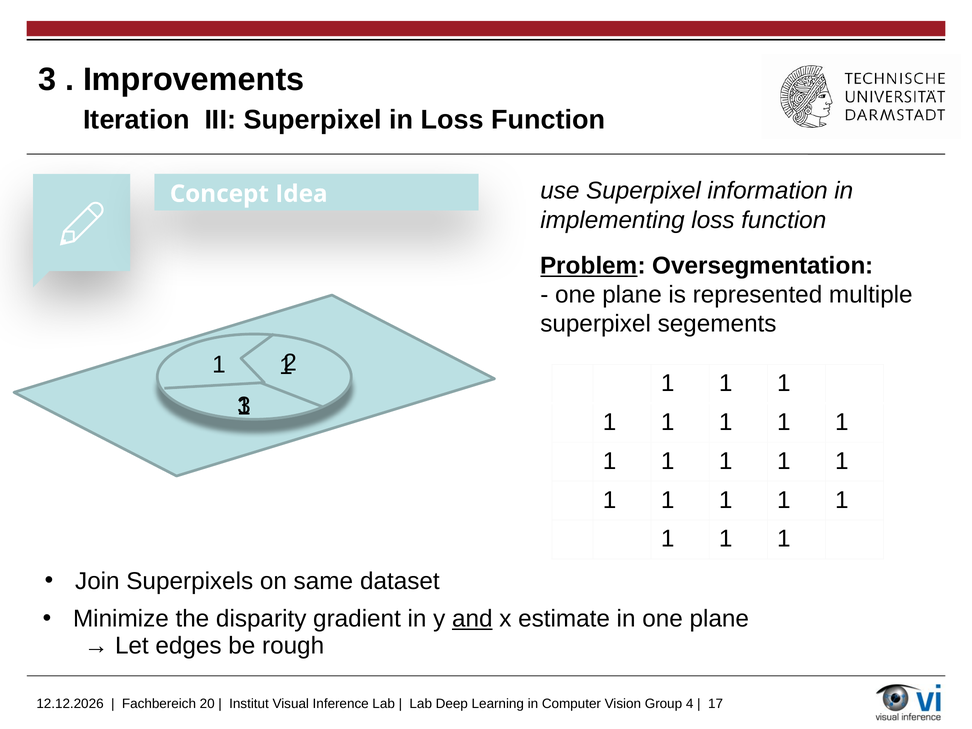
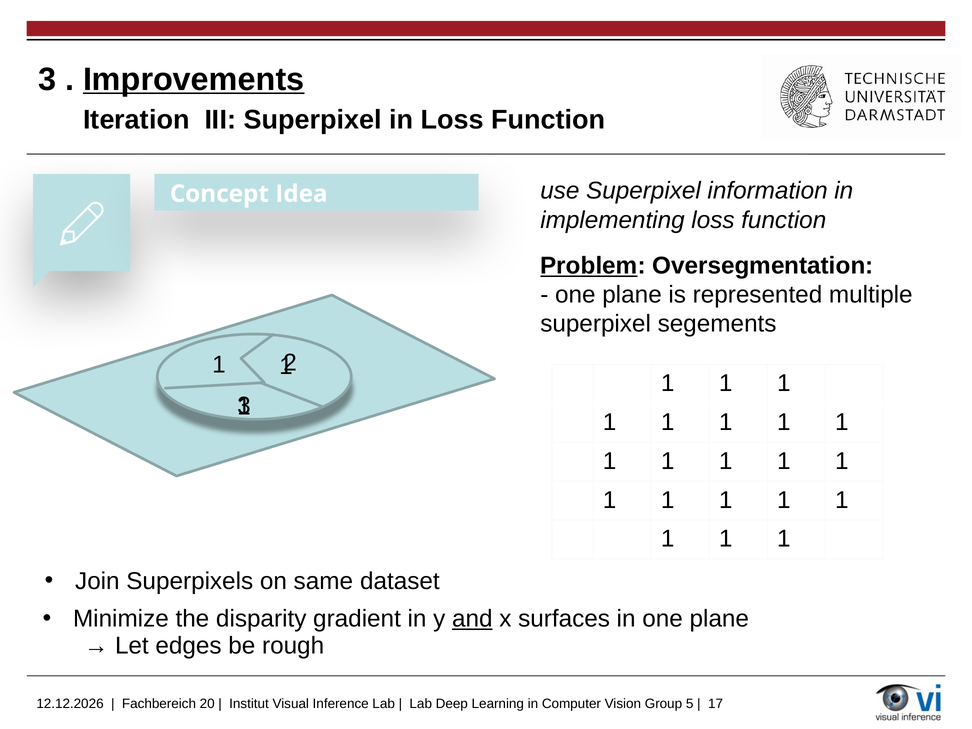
Improvements underline: none -> present (194, 79)
estimate: estimate -> surfaces (564, 619)
4: 4 -> 5 (690, 704)
